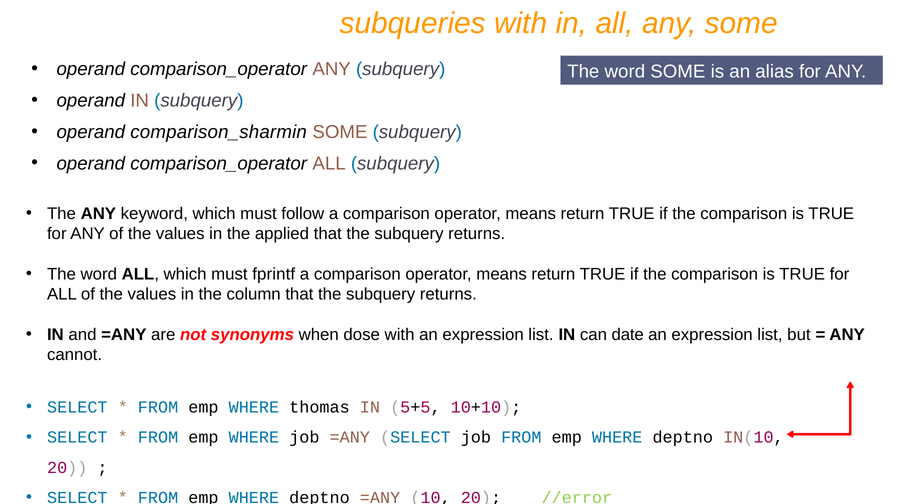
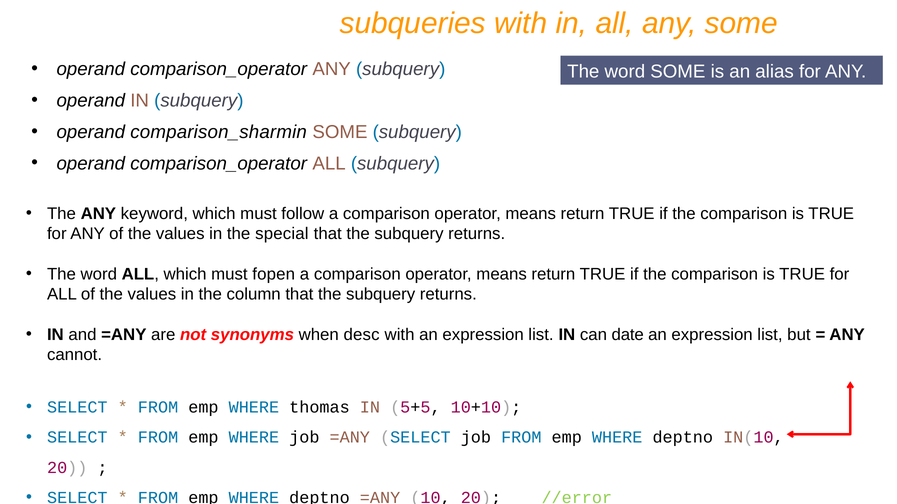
applied: applied -> special (282, 234)
fprintf: fprintf -> fopen (274, 274)
dose: dose -> desc (362, 335)
